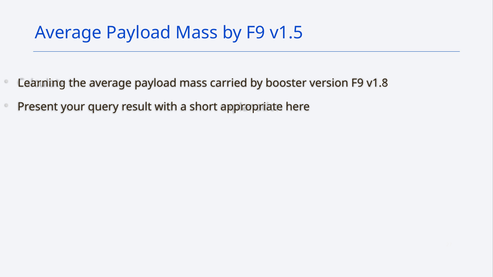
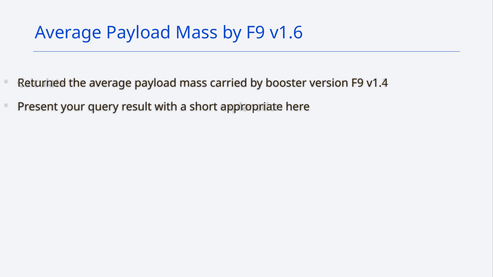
v1.5: v1.5 -> v1.6 (286, 33)
Learning: Learning -> Returned (42, 83)
v1.8: v1.8 -> v1.4 (377, 83)
